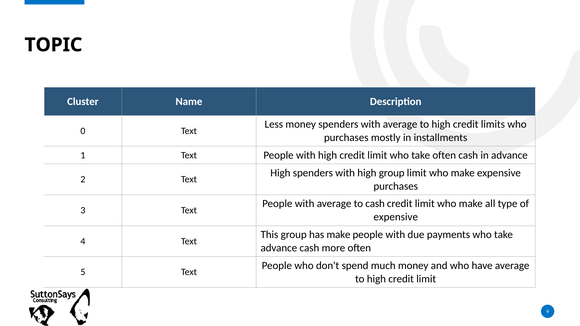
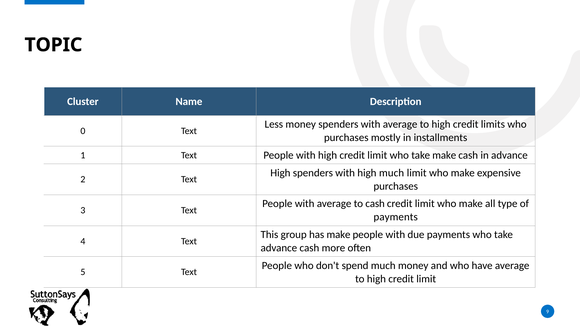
take often: often -> make (444, 155)
high group: group -> much (392, 173)
expensive: expensive -> payments (396, 217)
